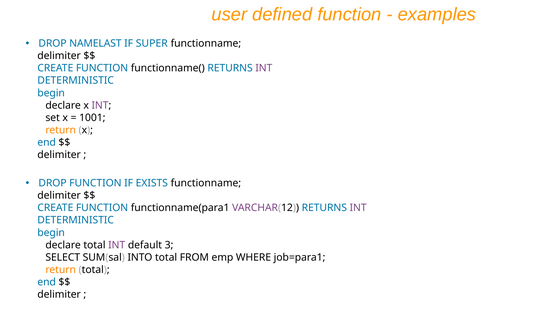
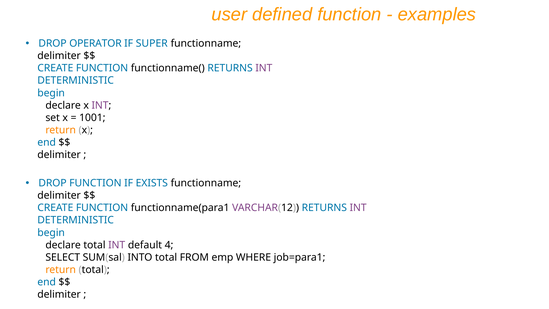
NAMELAST: NAMELAST -> OPERATOR (95, 43)
3: 3 -> 4 (169, 245)
